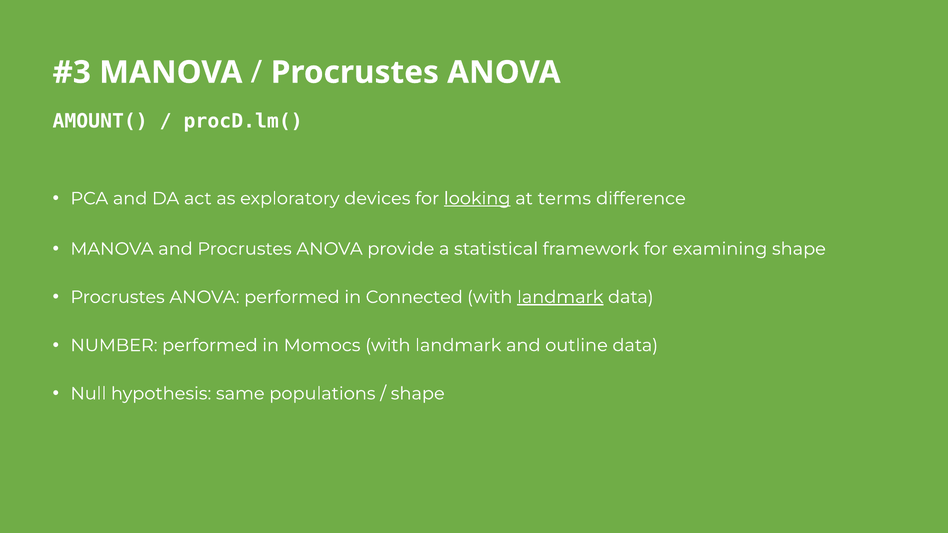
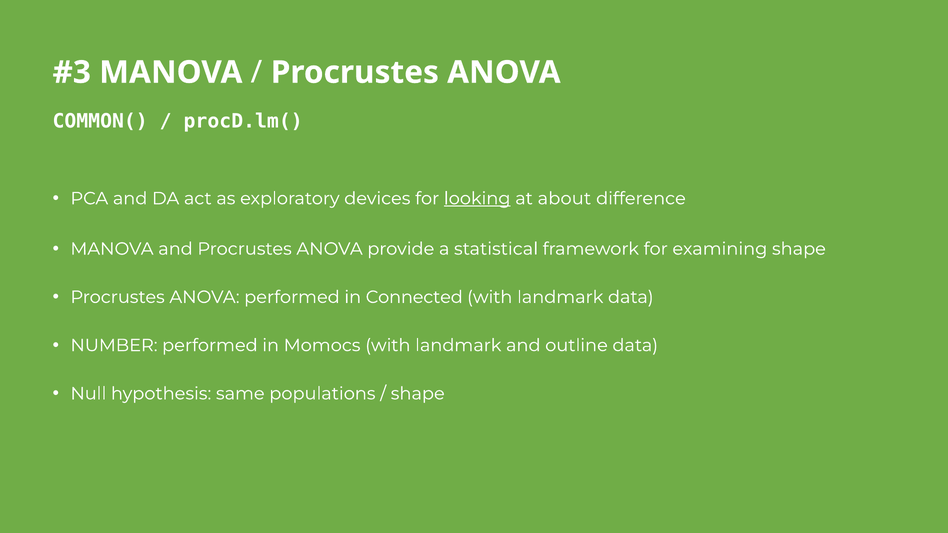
AMOUNT(: AMOUNT( -> COMMON( (100, 121)
terms: terms -> about (564, 199)
landmark underline: present -> none (560, 297)
